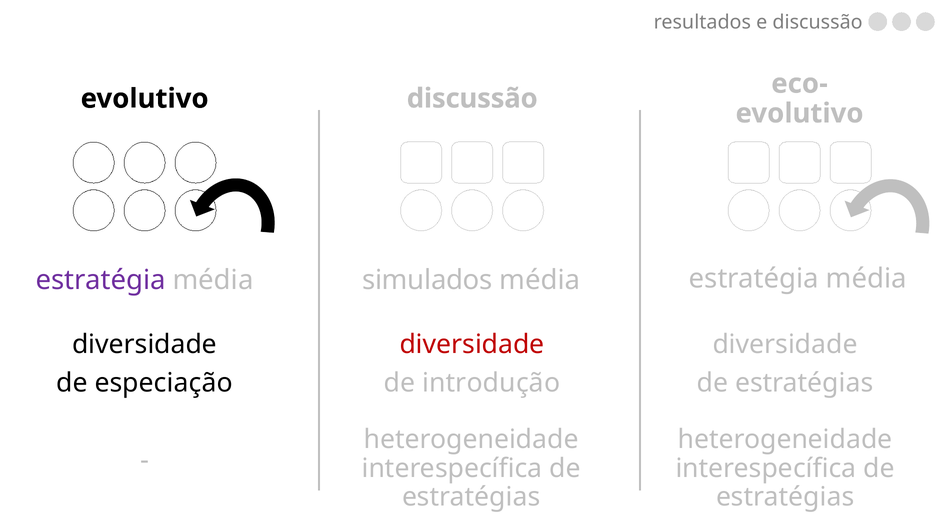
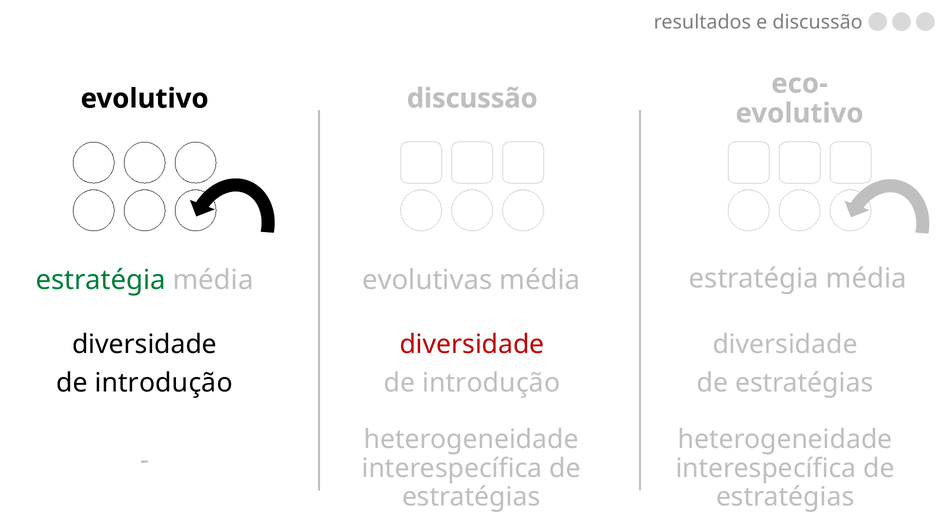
estratégia colour: purple -> green (101, 280)
simulados: simulados -> evolutivas (427, 280)
especiação: especiação -> introdução (164, 383)
